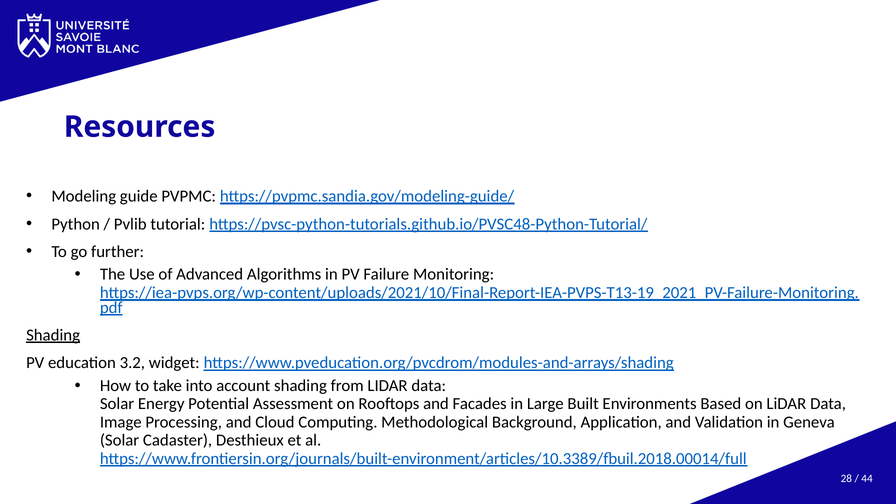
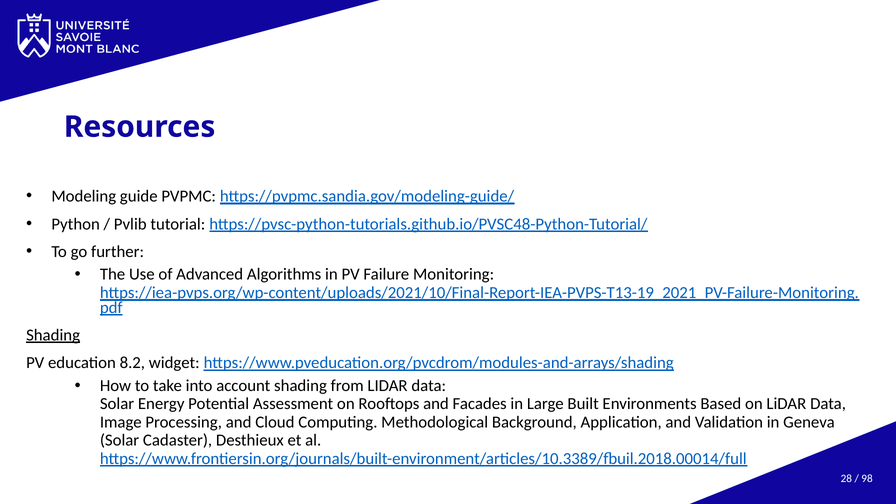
3.2: 3.2 -> 8.2 (132, 363)
44: 44 -> 98 (867, 479)
